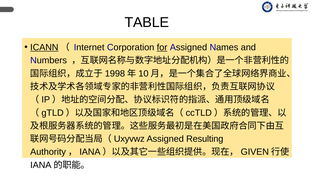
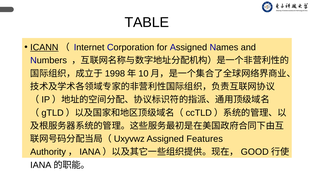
for underline: present -> none (162, 47)
Resulting: Resulting -> Features (205, 139)
GIVEN: GIVEN -> GOOD (255, 152)
